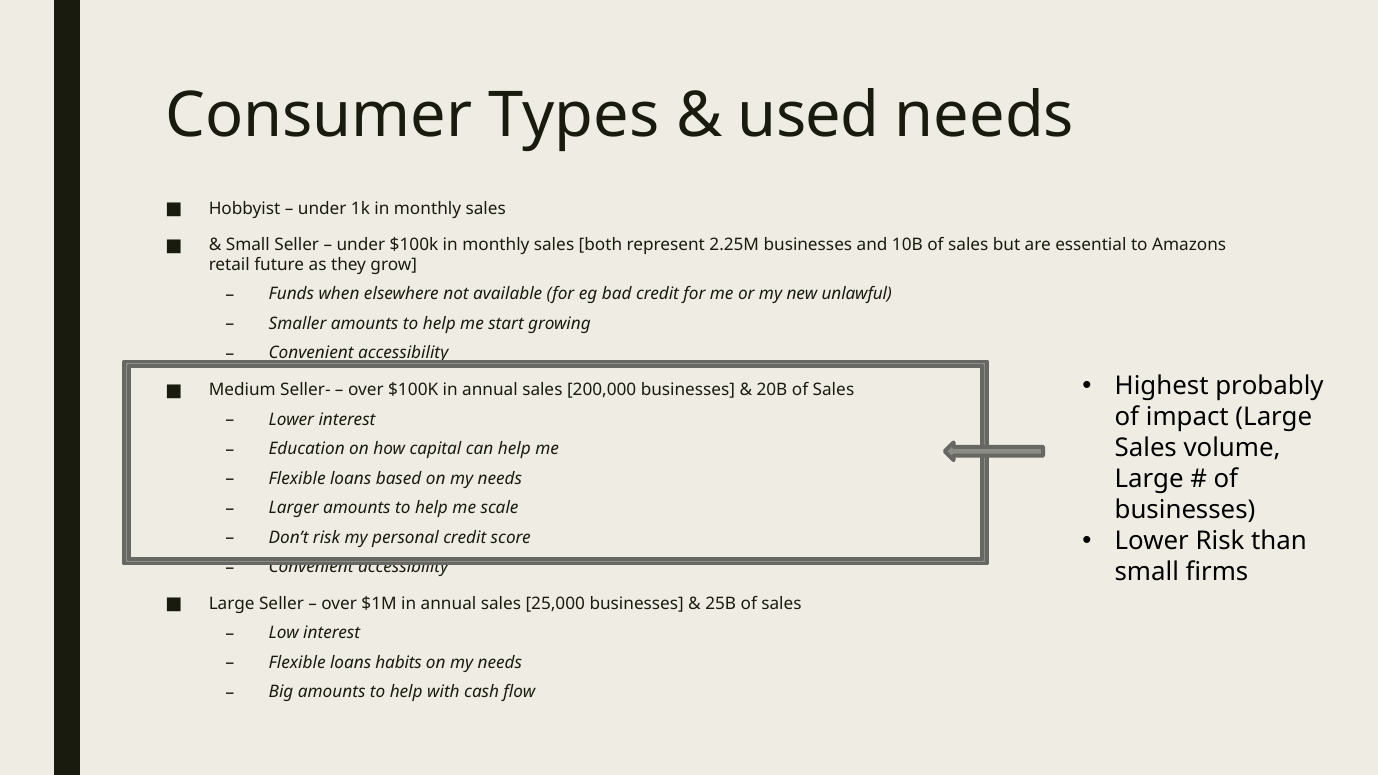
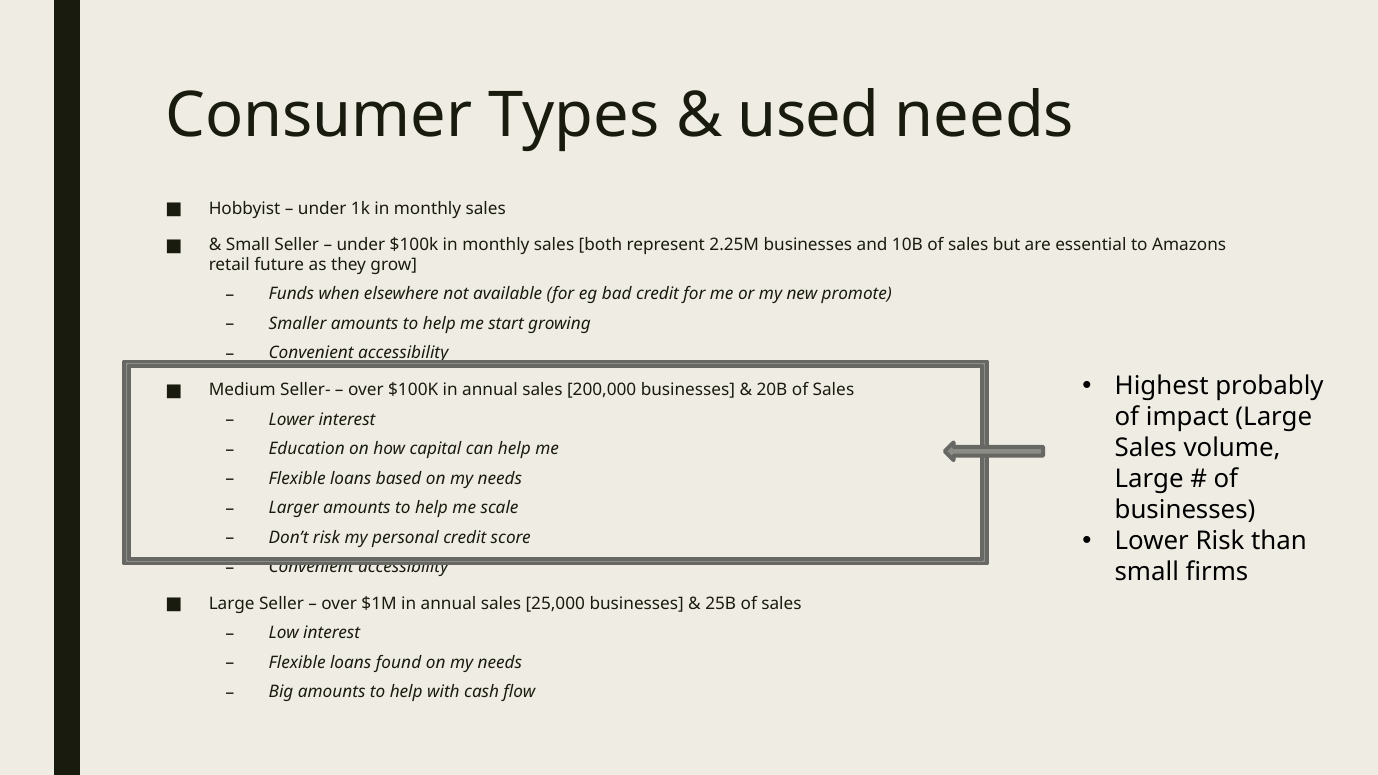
unlawful: unlawful -> promote (857, 294)
habits: habits -> found (399, 663)
